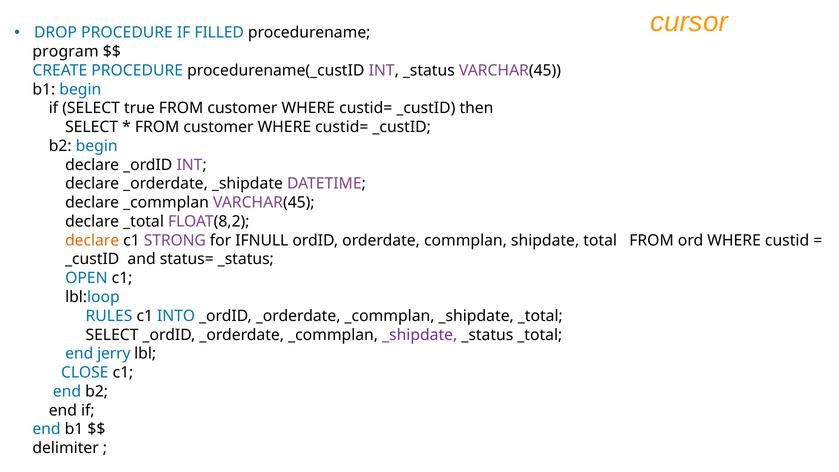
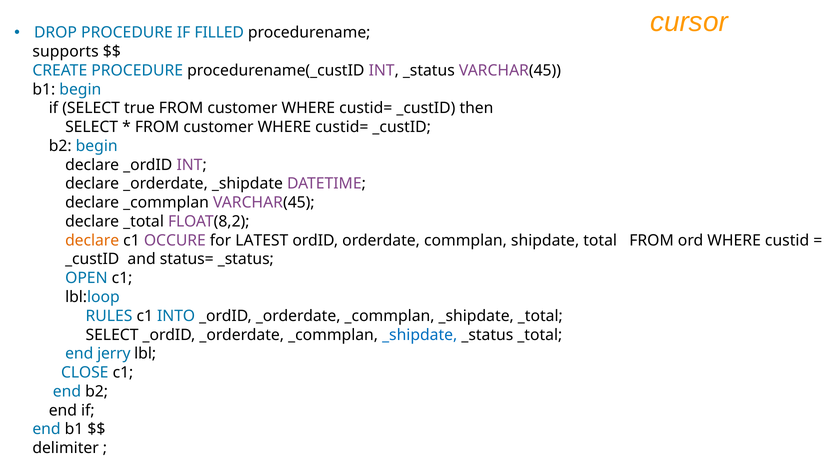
program: program -> supports (66, 52)
STRONG: STRONG -> OCCURE (175, 240)
IFNULL: IFNULL -> LATEST (262, 240)
_shipdate colour: purple -> blue (420, 335)
